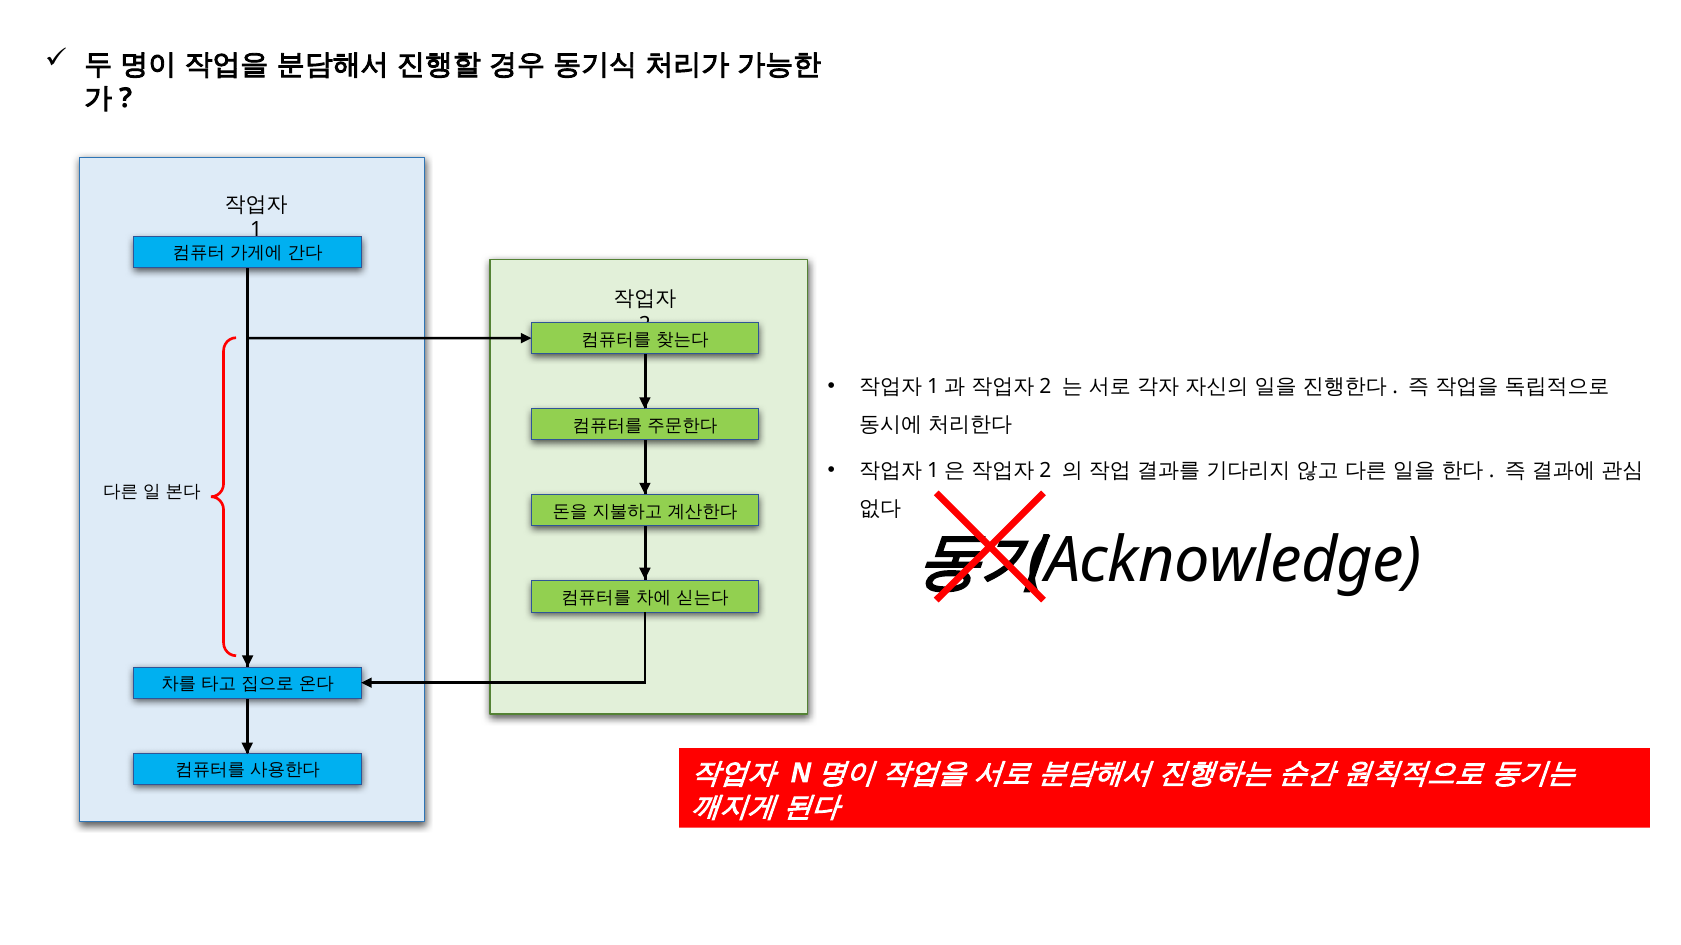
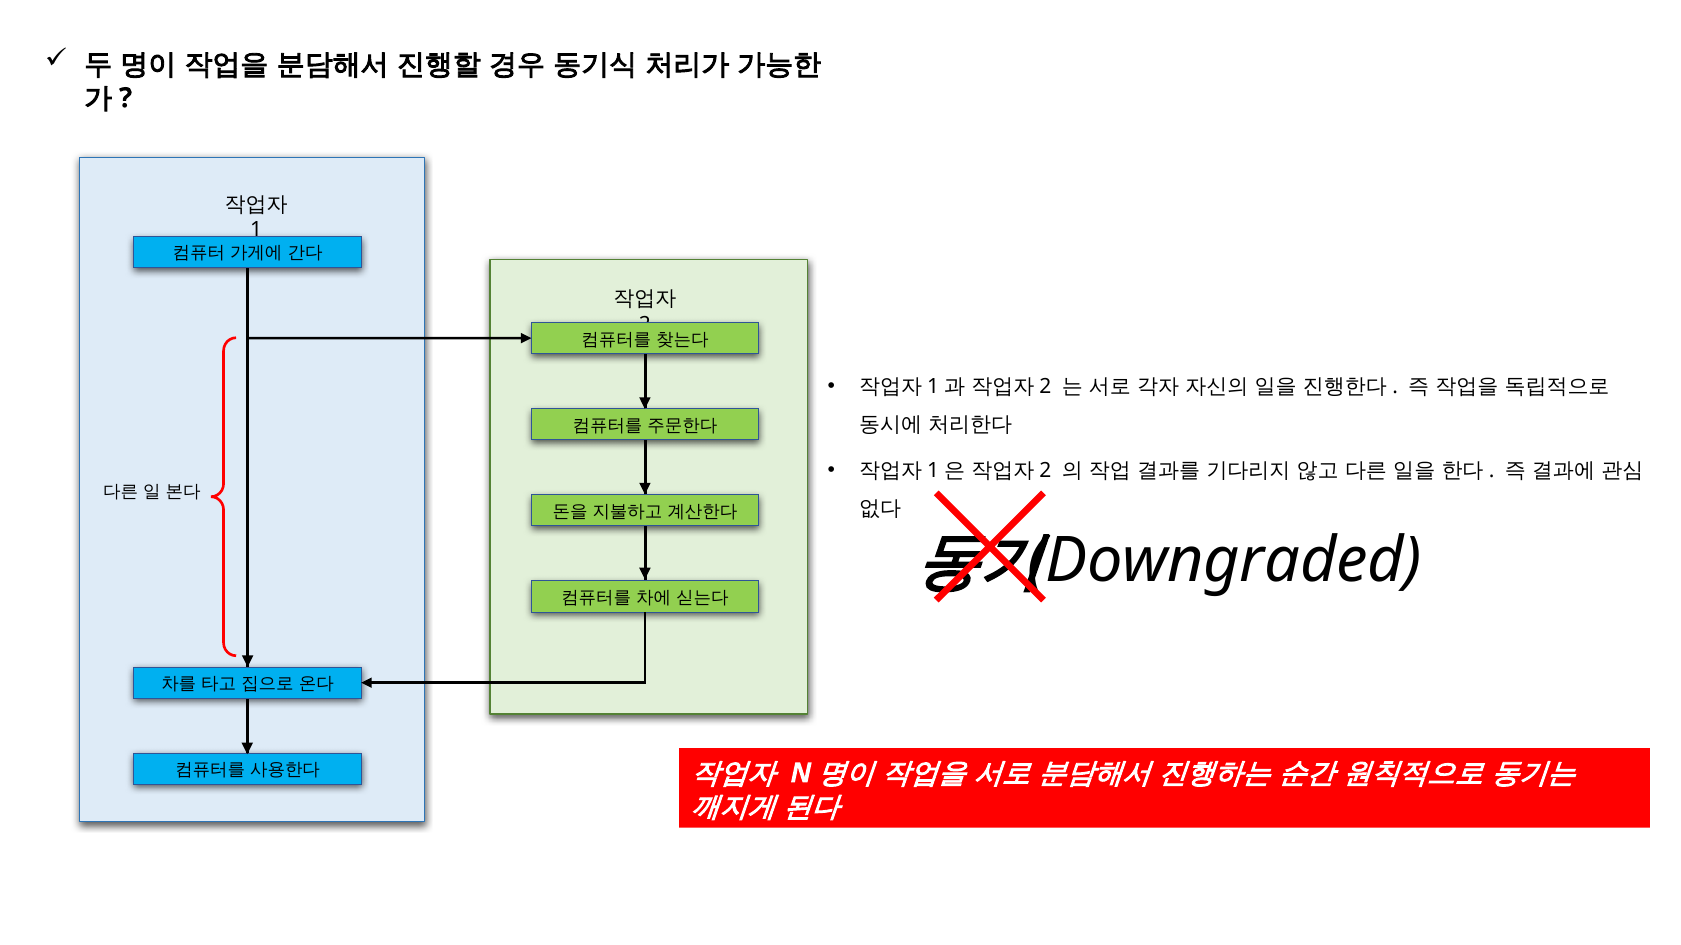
Acknowledge: Acknowledge -> Downgraded (1225, 561)
